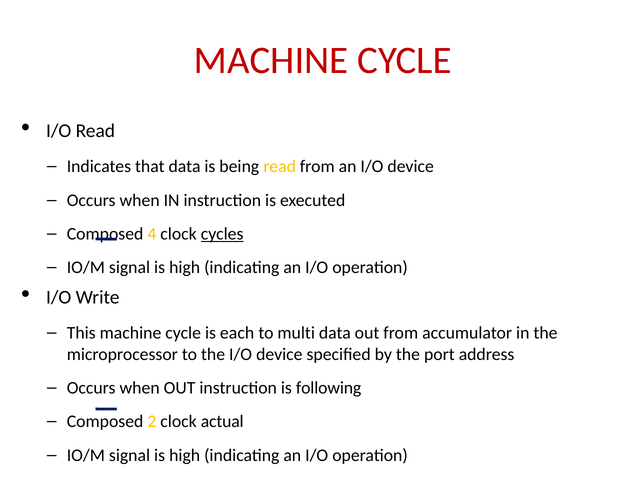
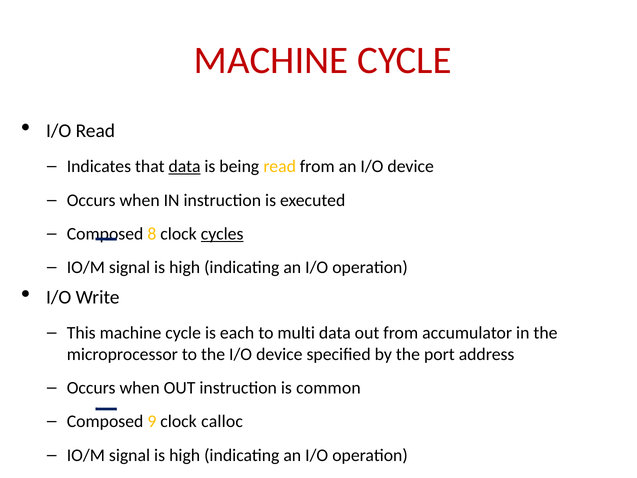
data underline: none -> present (185, 166)
4: 4 -> 8 (152, 234)
following: following -> common (328, 388)
2: 2 -> 9 (152, 421)
actual: actual -> calloc (222, 421)
